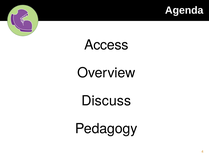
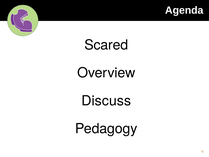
Access: Access -> Scared (106, 45)
